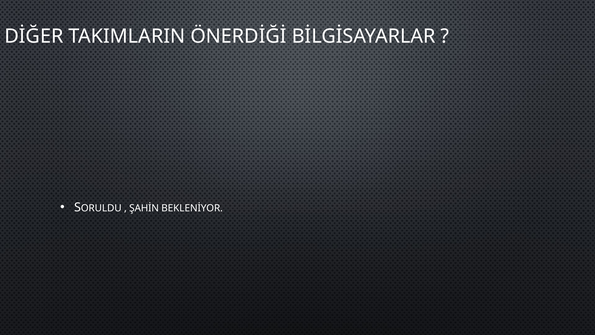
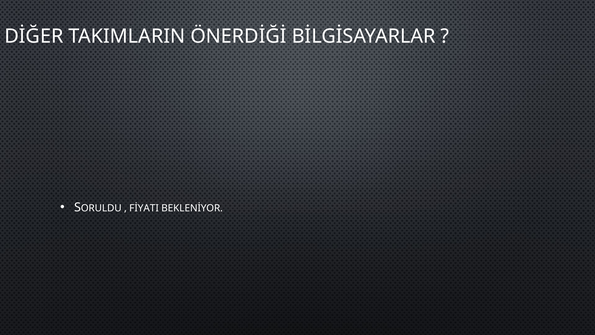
ŞAHİN: ŞAHİN -> FİYATI (144, 208)
